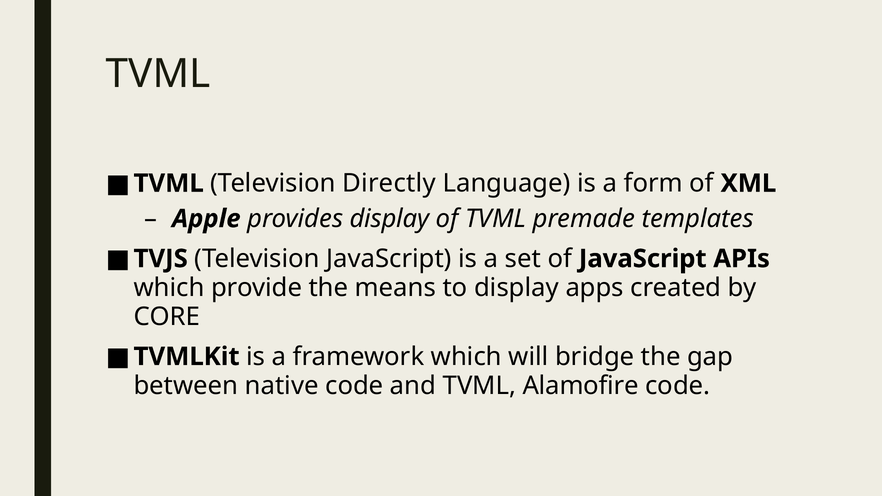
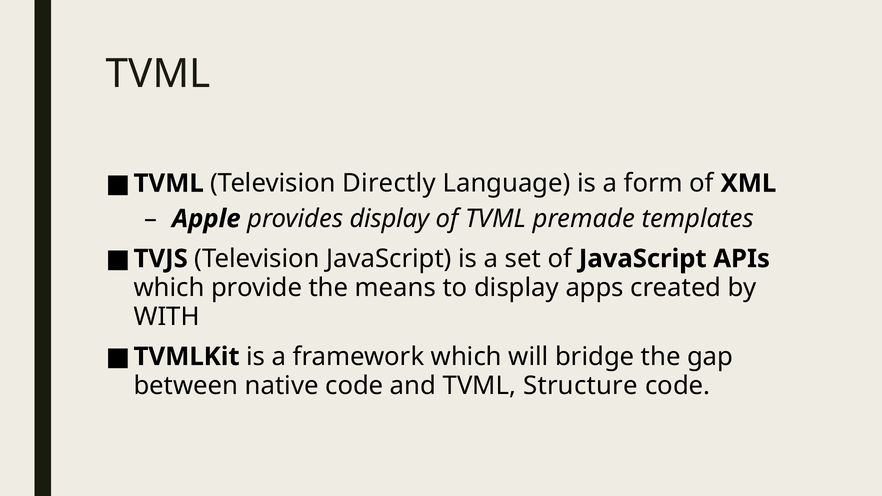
CORE: CORE -> WITH (167, 317)
Alamofire: Alamofire -> Structure (580, 386)
